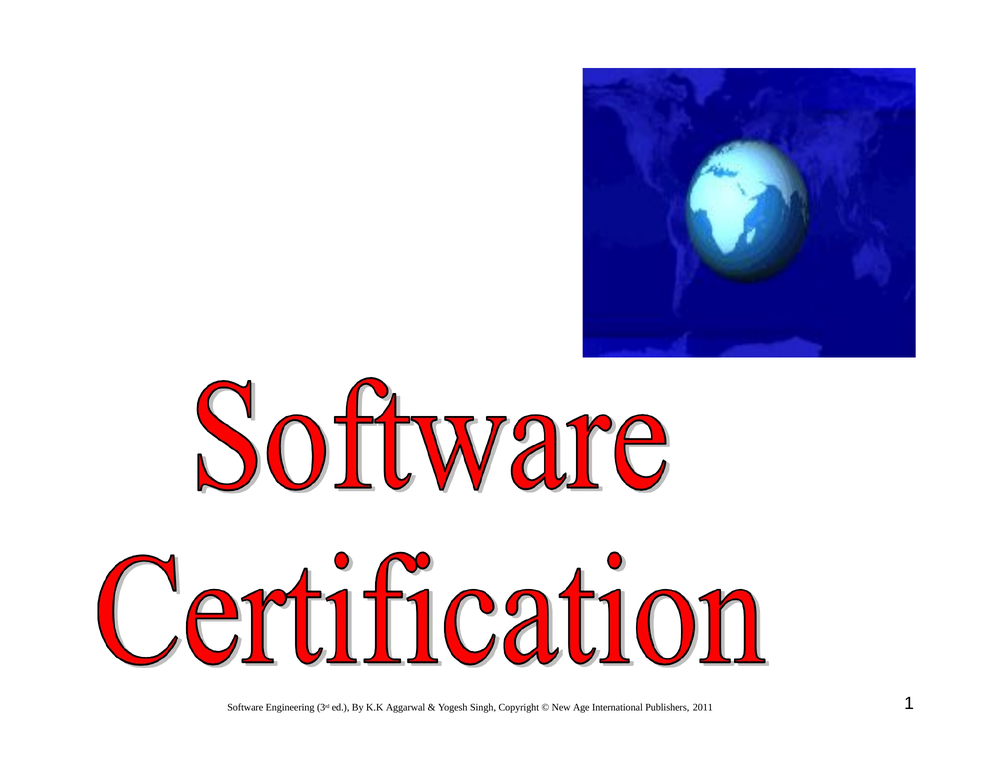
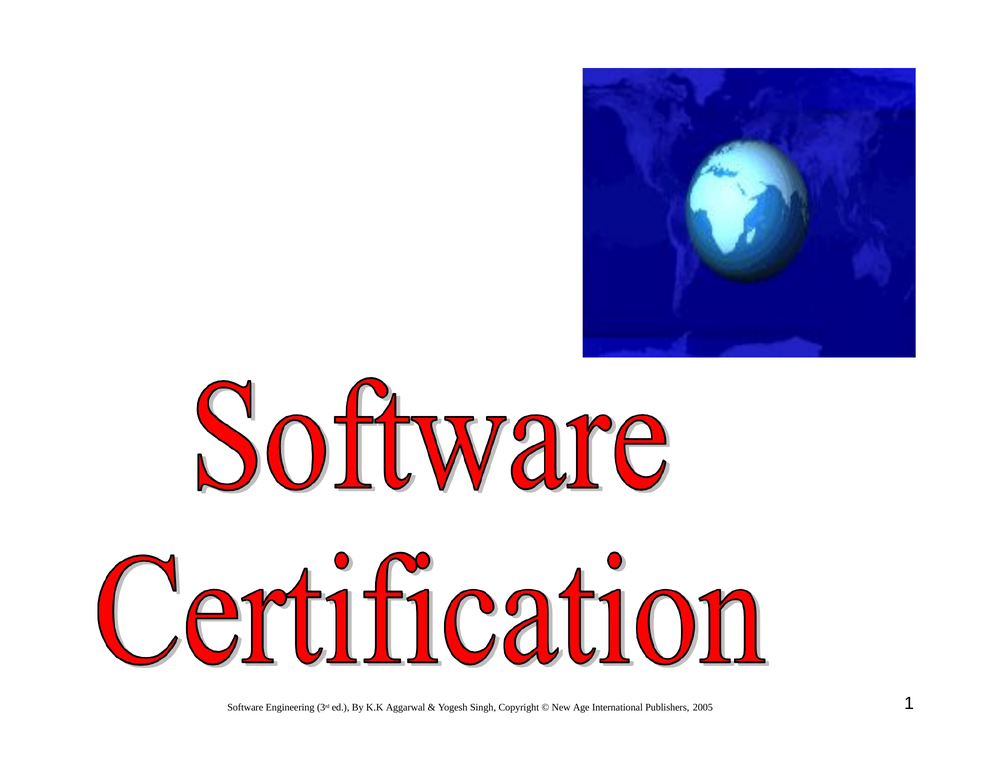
2011: 2011 -> 2005 (703, 707)
